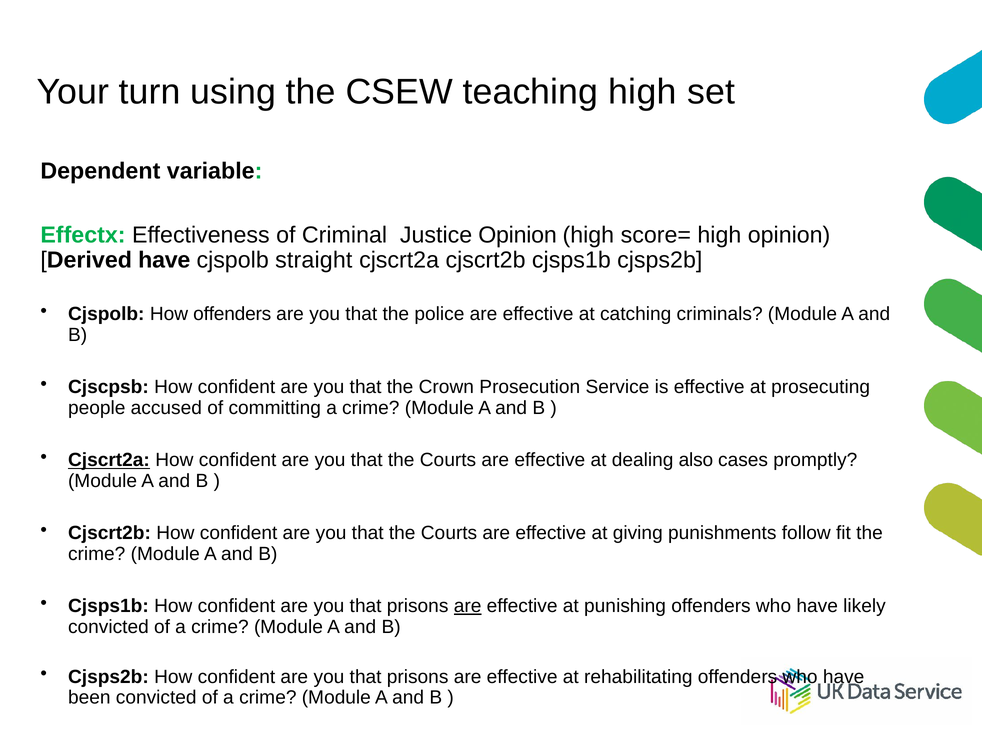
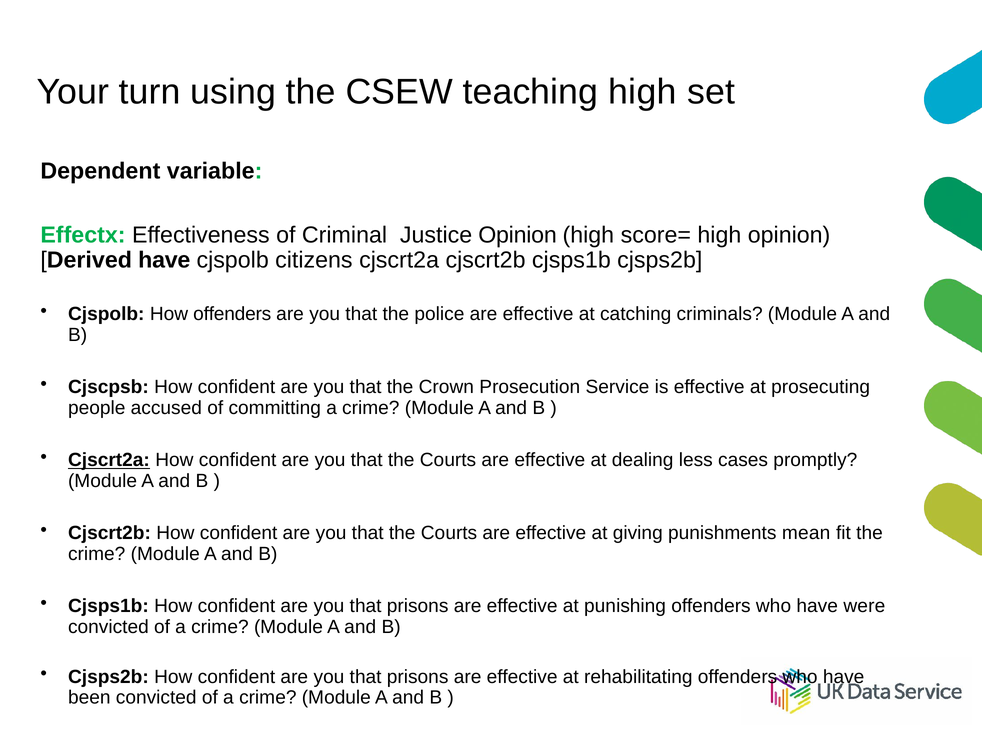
straight: straight -> citizens (314, 260)
also: also -> less (696, 460)
follow: follow -> mean (806, 533)
are underline: present -> none (468, 607)
likely: likely -> were (864, 607)
